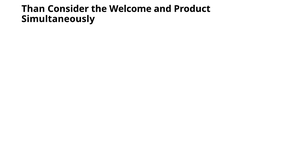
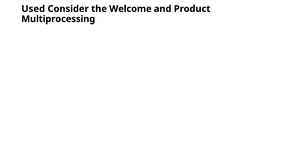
Than: Than -> Used (33, 9)
Simultaneously: Simultaneously -> Multiprocessing (58, 19)
